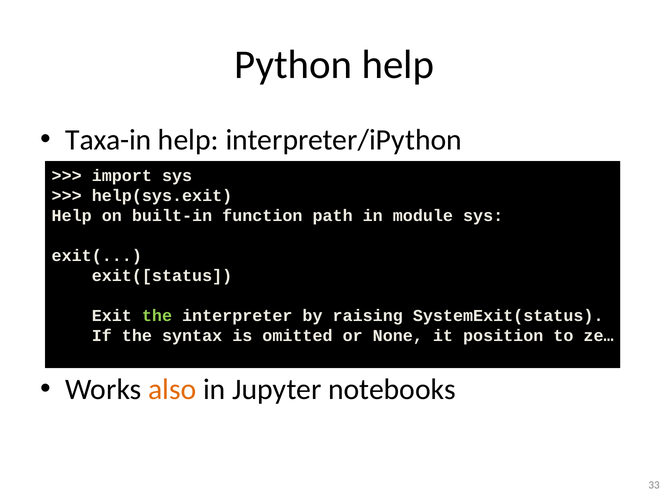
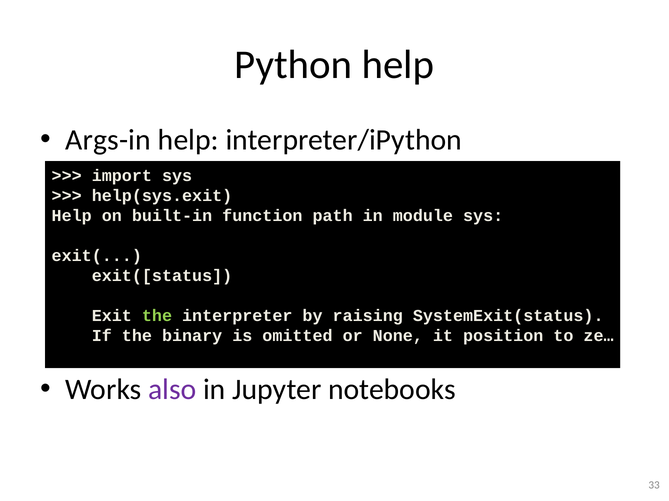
Taxa-in: Taxa-in -> Args-in (108, 140)
syntax: syntax -> binary (192, 336)
also colour: orange -> purple (172, 390)
